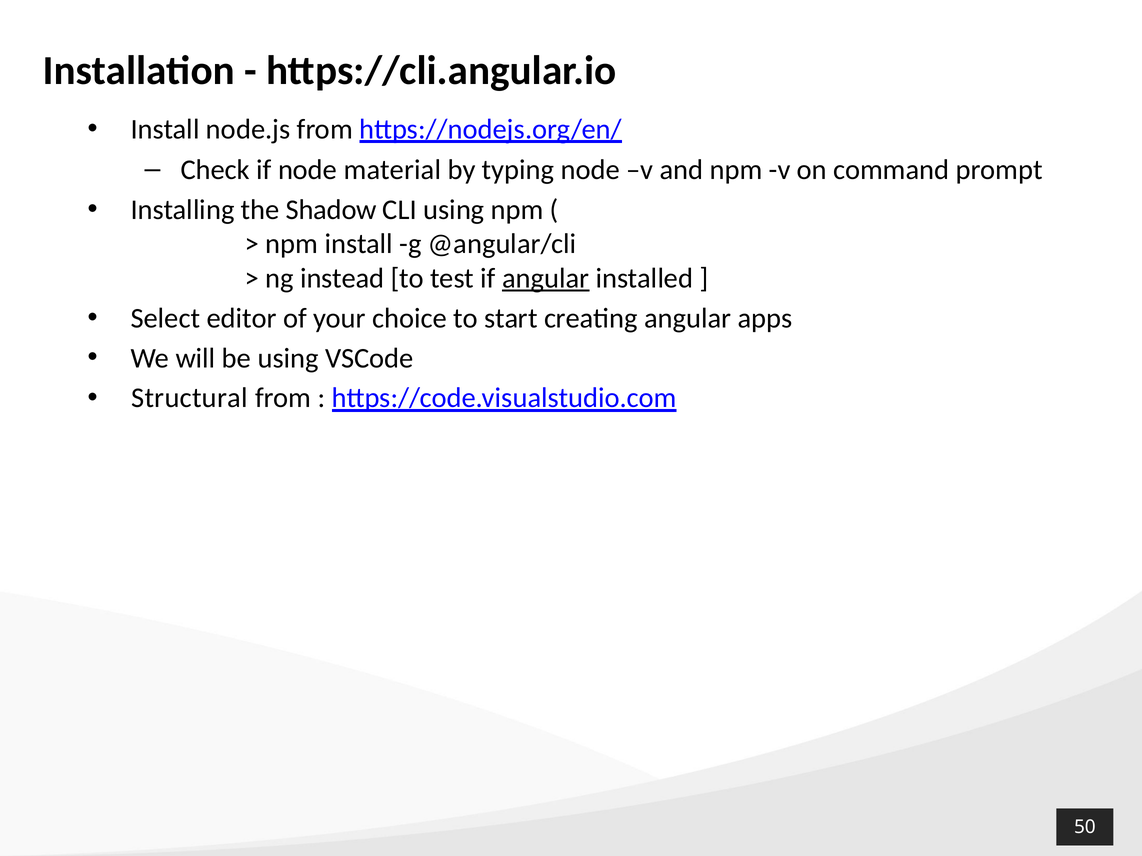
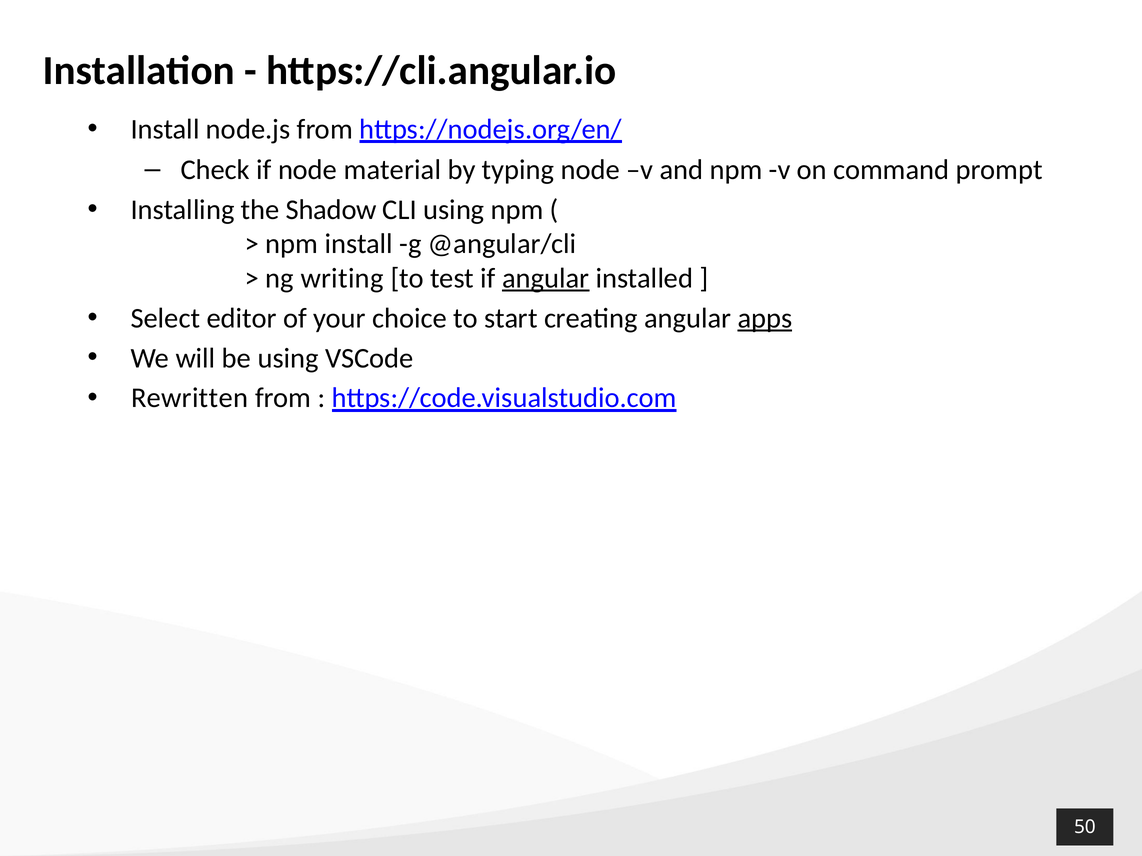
instead: instead -> writing (342, 278)
apps underline: none -> present (765, 318)
Structural: Structural -> Rewritten (190, 398)
